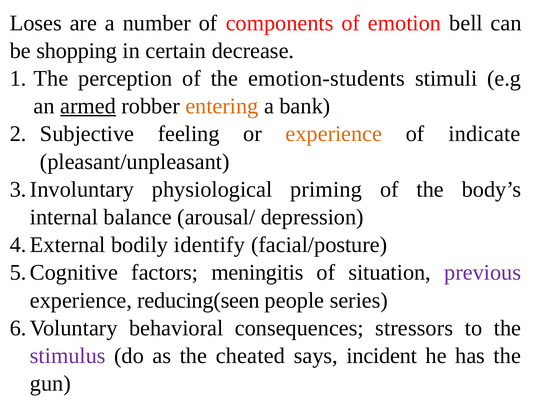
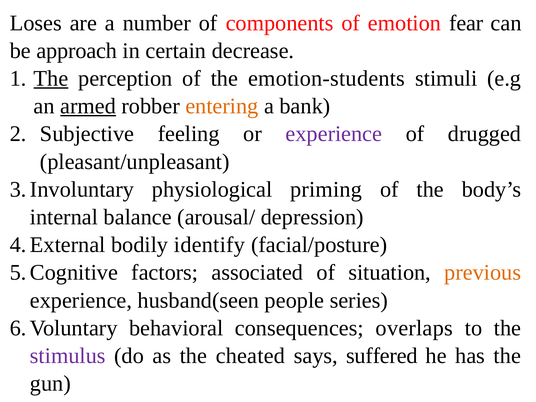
bell: bell -> fear (466, 23)
shopping: shopping -> approach (77, 51)
The underline: none -> present (51, 78)
experience colour: orange -> purple (334, 134)
indicate: indicate -> drugged (485, 134)
meningitis: meningitis -> associated (257, 273)
previous colour: purple -> orange (483, 273)
reducing(seen: reducing(seen -> husband(seen (198, 300)
stressors: stressors -> overlaps (414, 328)
incident: incident -> suffered (382, 356)
